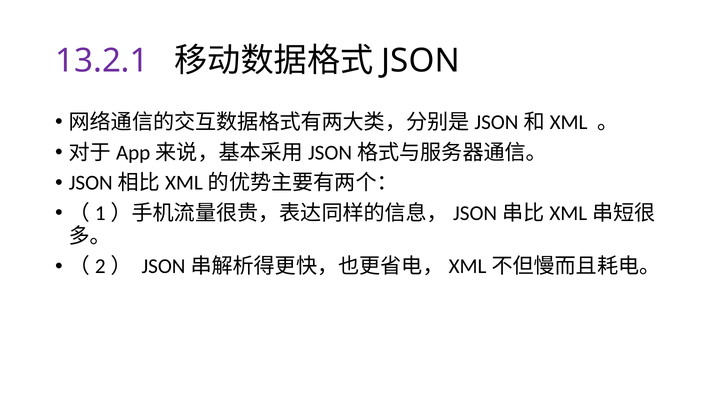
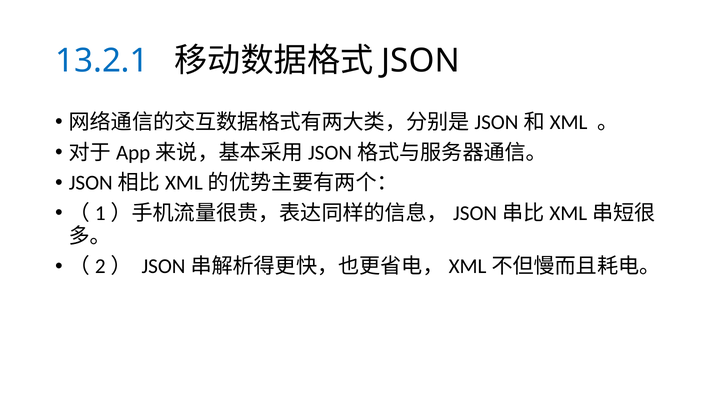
13.2.1 colour: purple -> blue (102, 61)
